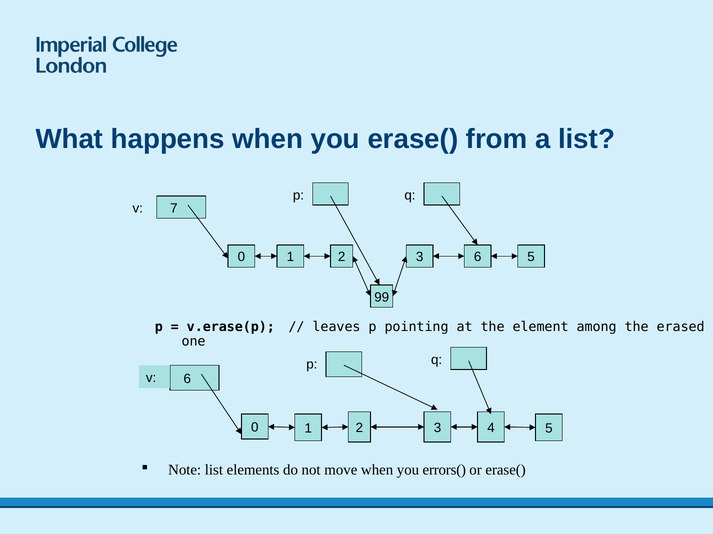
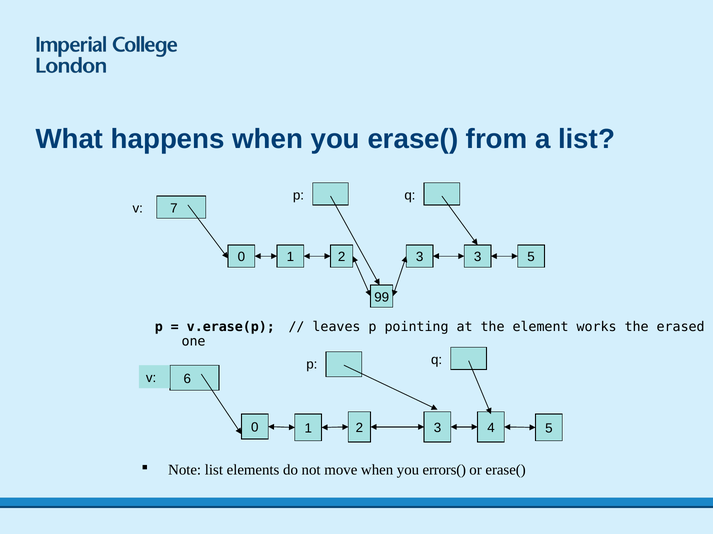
3 6: 6 -> 3 (478, 257)
among: among -> works (597, 327)
